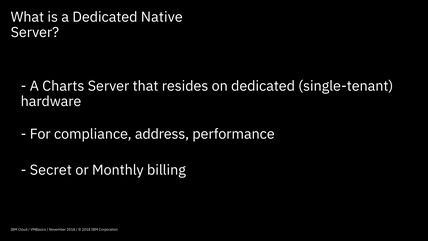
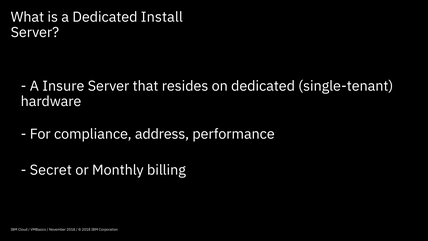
Native: Native -> Install (162, 17)
Charts: Charts -> Insure (63, 86)
